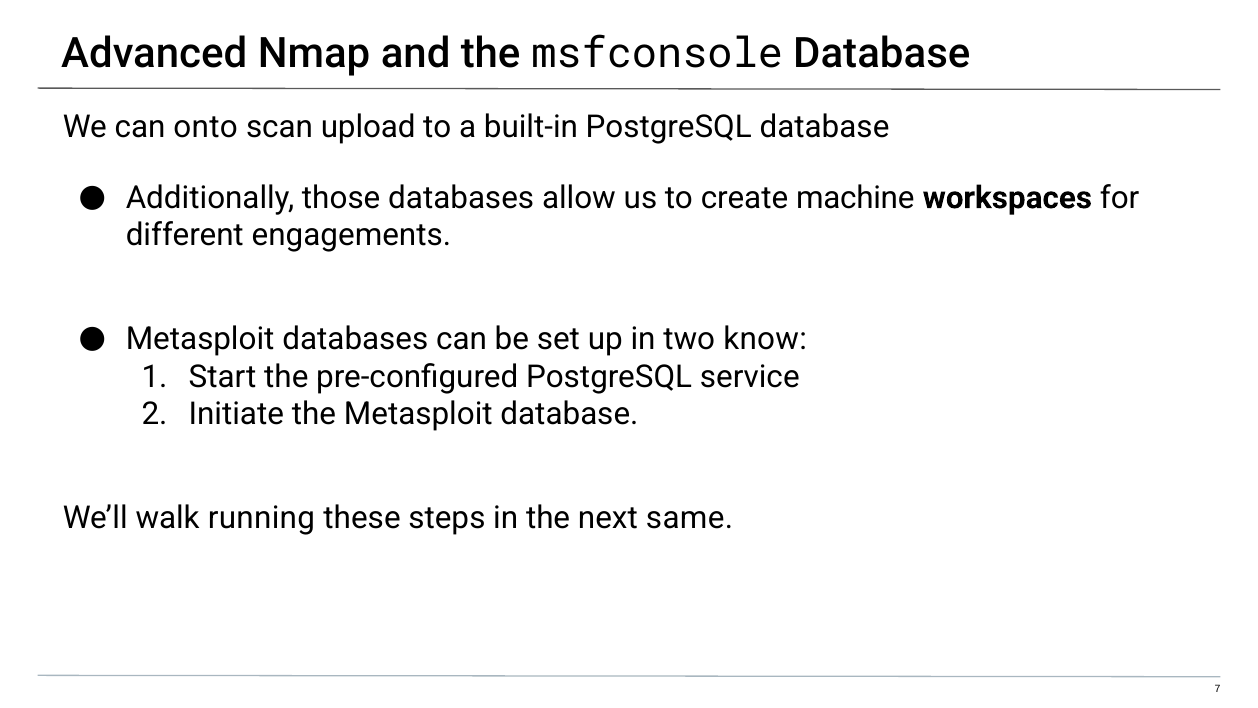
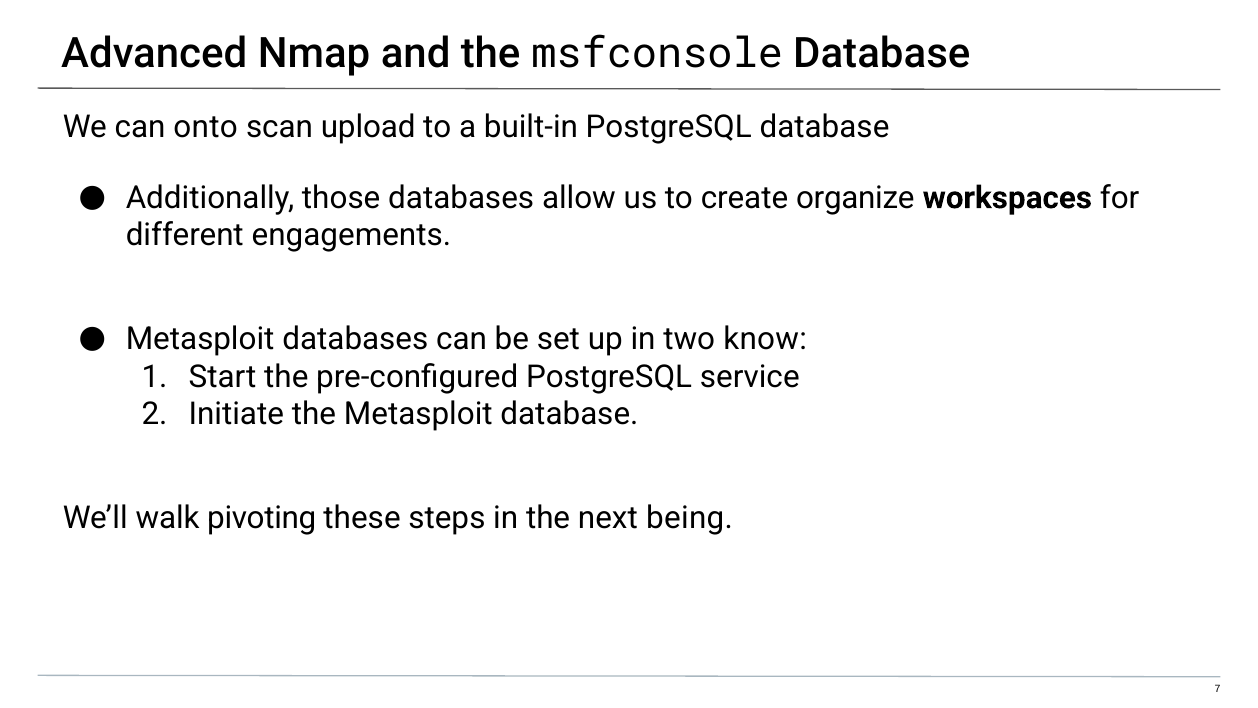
machine: machine -> organize (855, 198)
running: running -> pivoting (262, 518)
same: same -> being (690, 518)
